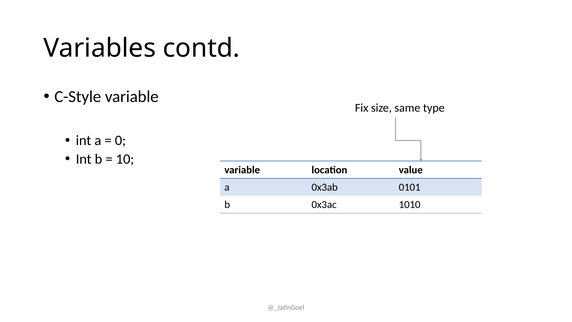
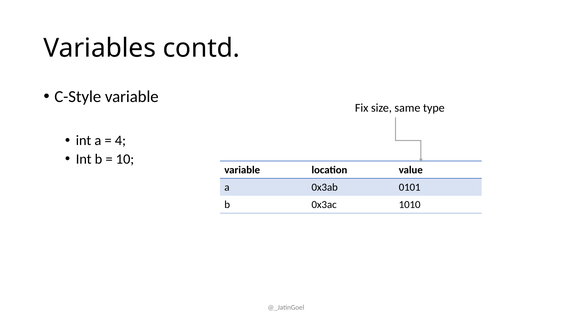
0: 0 -> 4 (120, 140)
